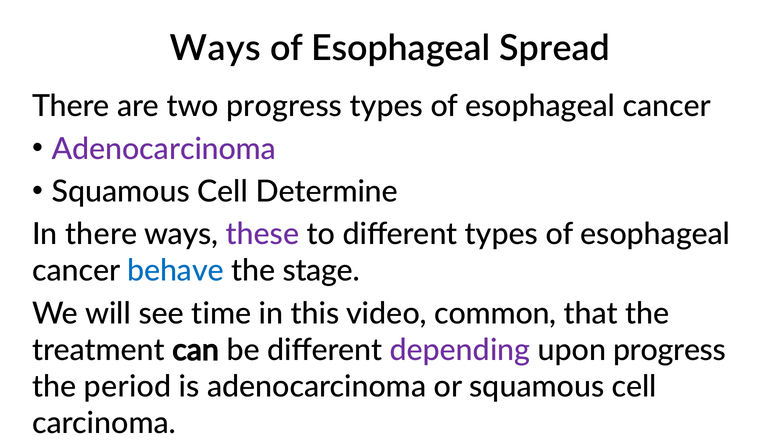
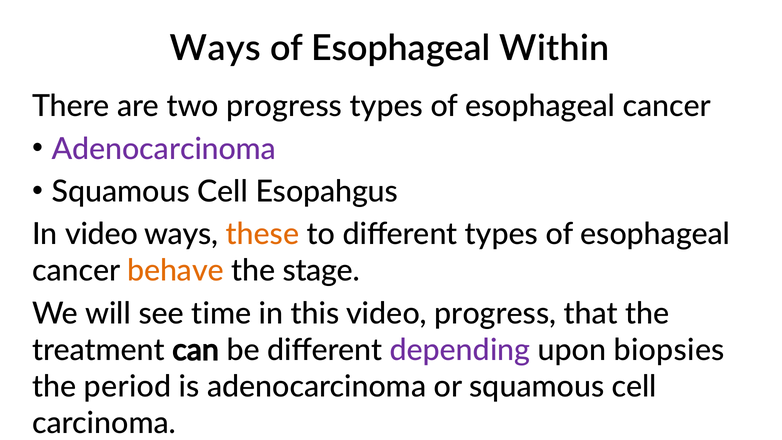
Spread: Spread -> Within (554, 48)
Determine: Determine -> Esopahgus (327, 192)
In there: there -> video (102, 234)
these colour: purple -> orange (263, 234)
behave colour: blue -> orange (175, 271)
video common: common -> progress (495, 313)
upon progress: progress -> biopsies (669, 350)
